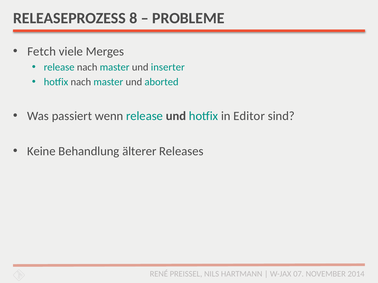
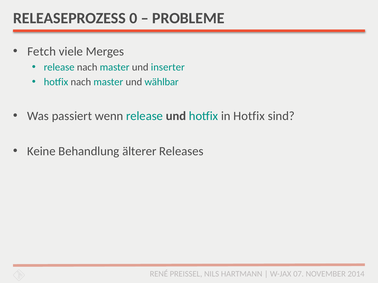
8: 8 -> 0 (133, 18)
aborted: aborted -> wählbar (162, 82)
in Editor: Editor -> Hotfix (249, 116)
